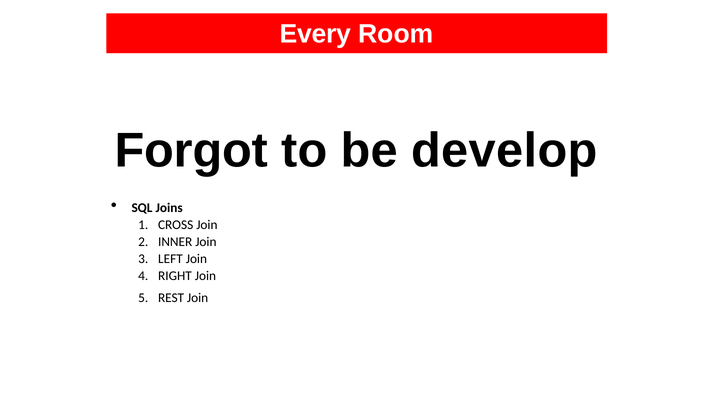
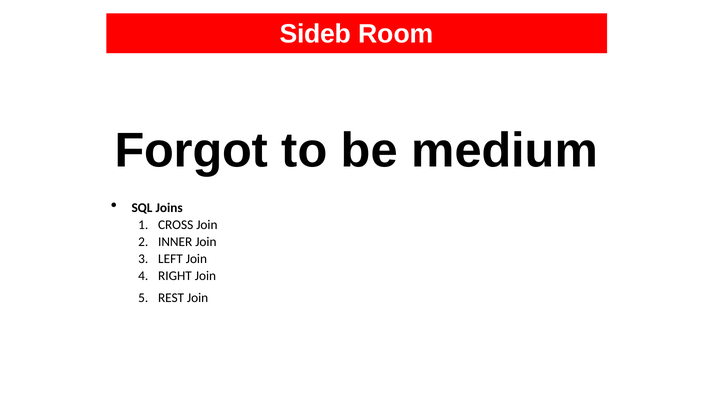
Every: Every -> Sideb (315, 34)
develop: develop -> medium (505, 150)
